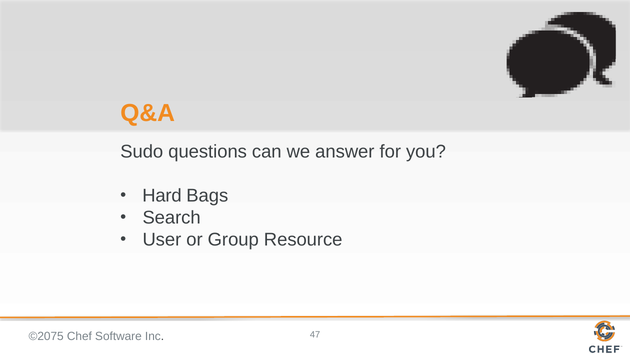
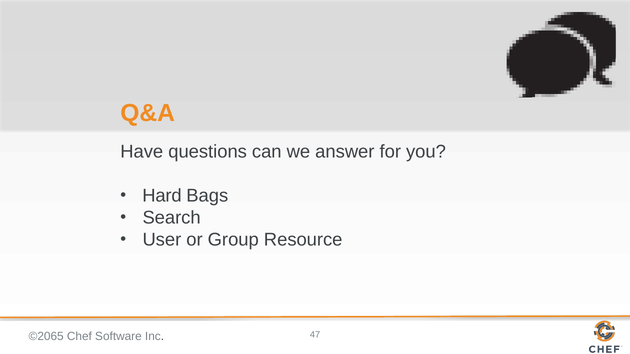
Sudo: Sudo -> Have (142, 152)
©2075: ©2075 -> ©2065 (46, 337)
